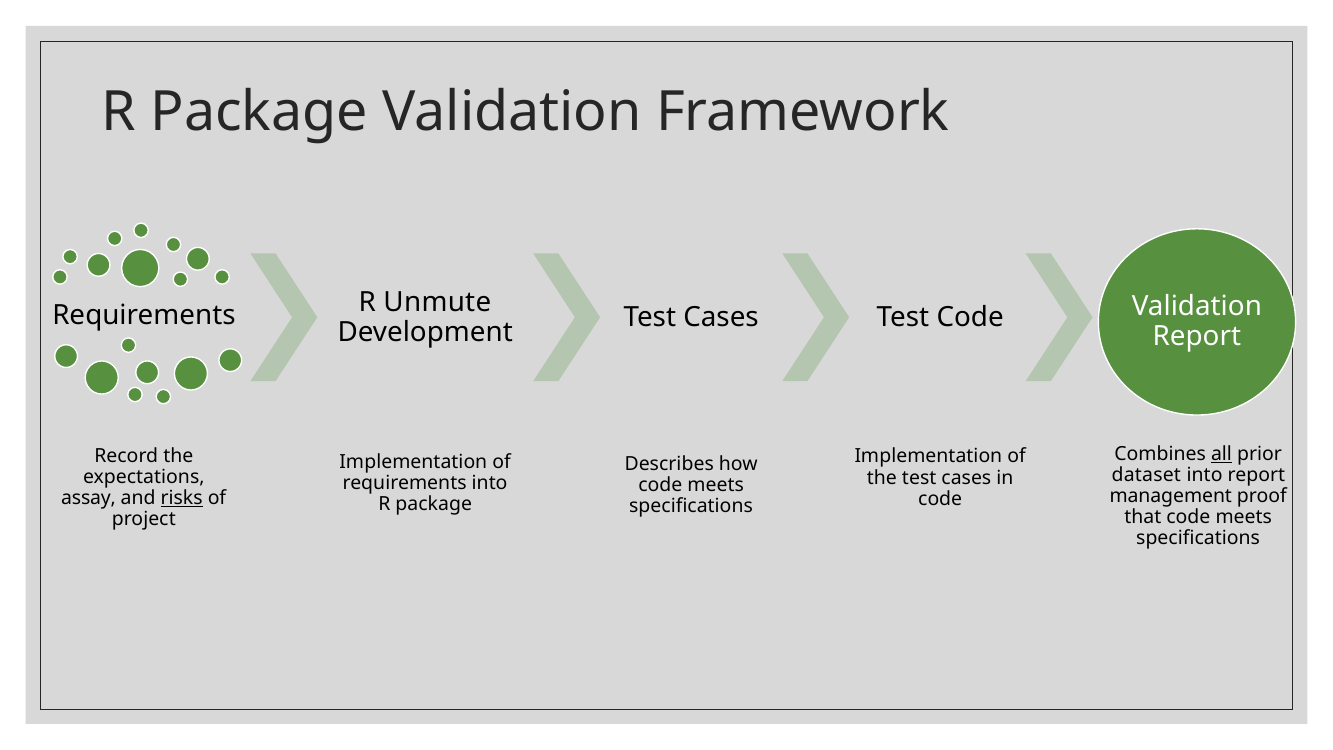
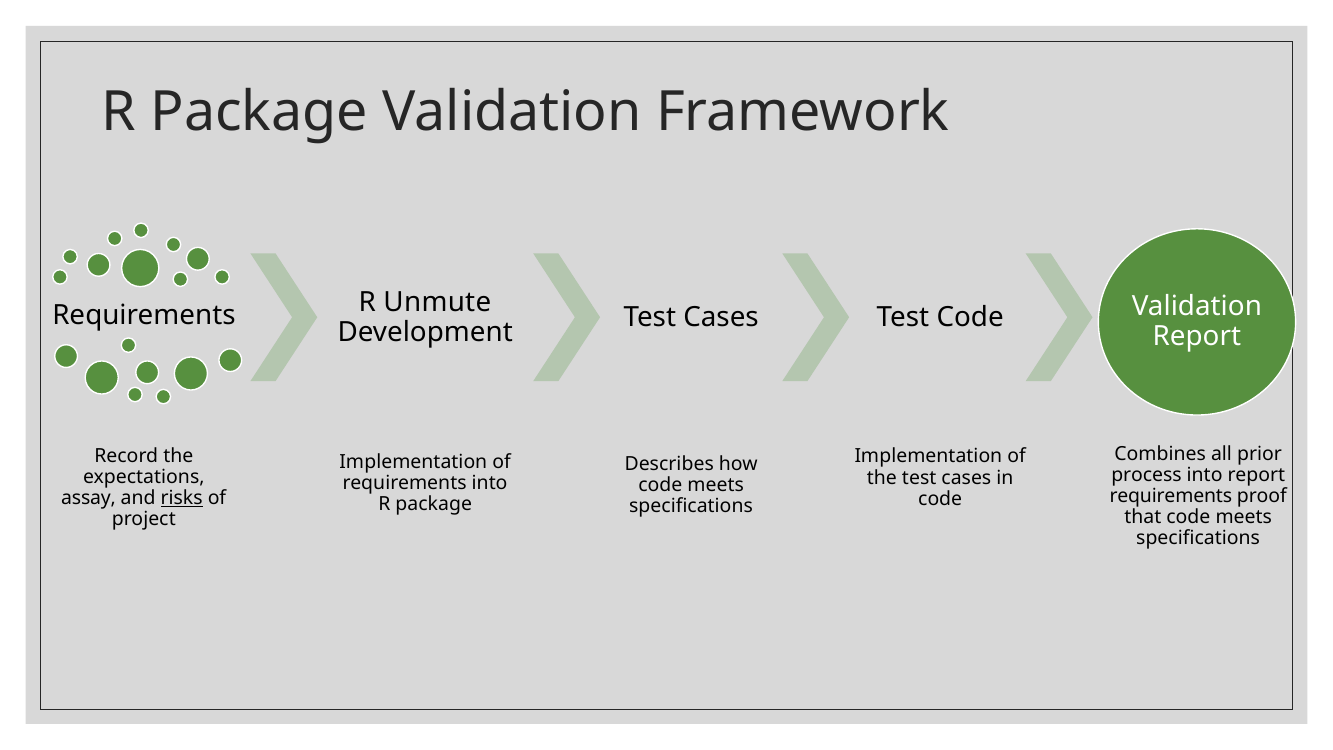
all underline: present -> none (1222, 454)
dataset: dataset -> process (1146, 475)
management: management -> requirements (1171, 496)
